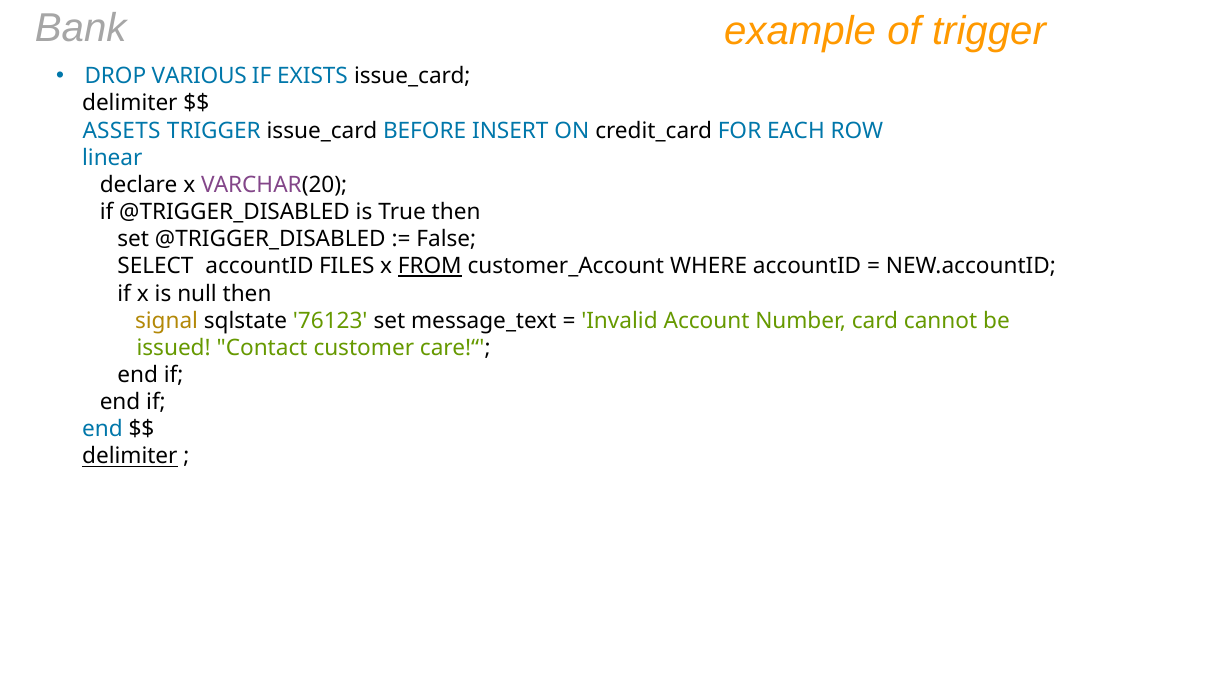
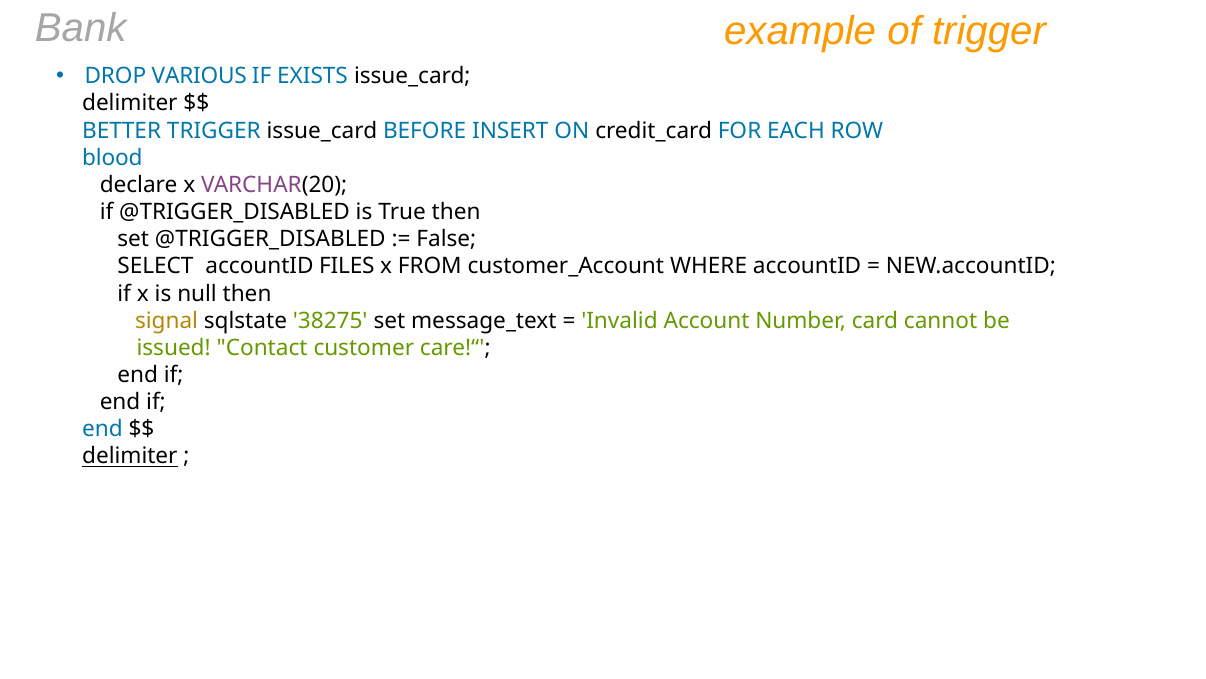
ASSETS: ASSETS -> BETTER (122, 130)
linear: linear -> blood (112, 158)
FROM underline: present -> none (430, 266)
76123: 76123 -> 38275 (330, 320)
